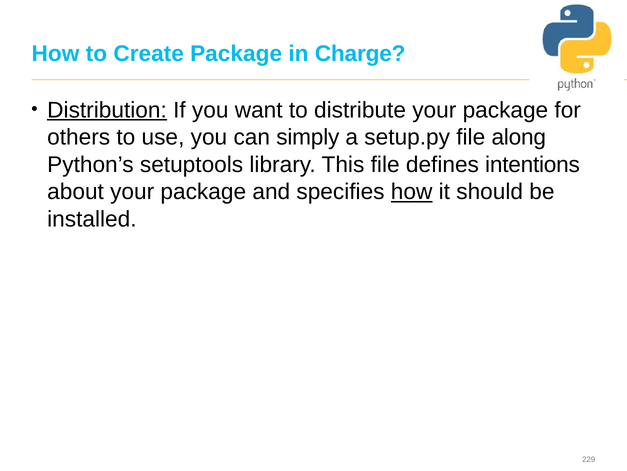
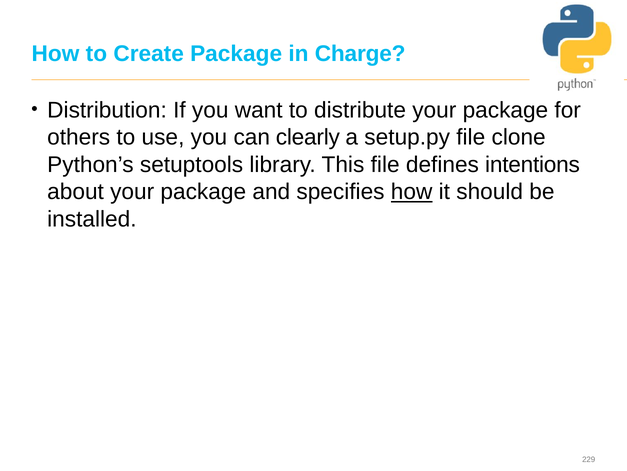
Distribution underline: present -> none (107, 110)
simply: simply -> clearly (308, 137)
along: along -> clone (519, 137)
